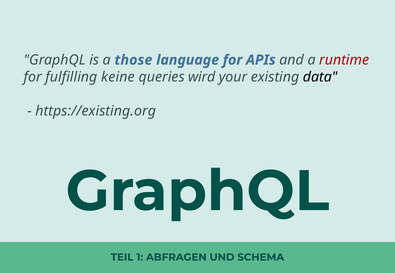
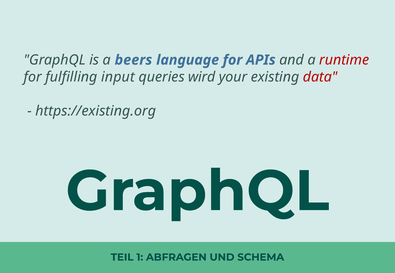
those: those -> beers (133, 60)
keine: keine -> input (118, 77)
data colour: black -> red (320, 77)
